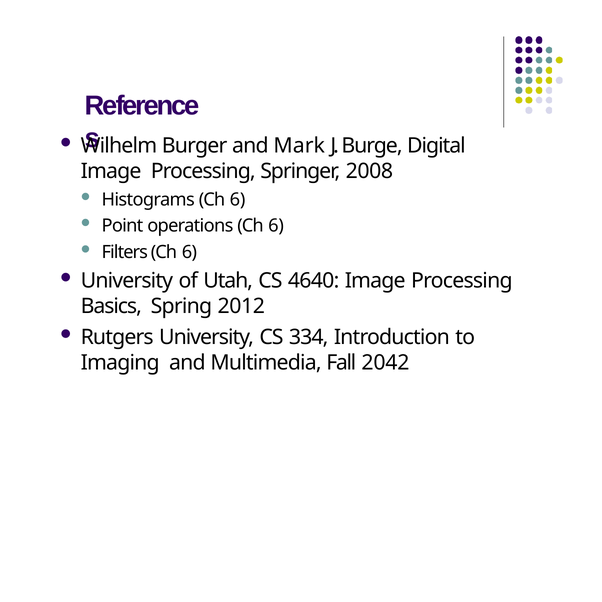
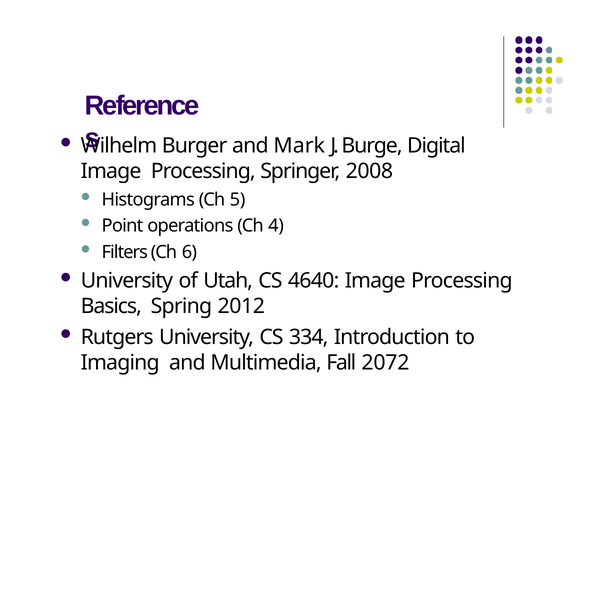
Histograms Ch 6: 6 -> 5 (238, 199)
operations Ch 6: 6 -> 4 (276, 226)
2042: 2042 -> 2072 (385, 363)
